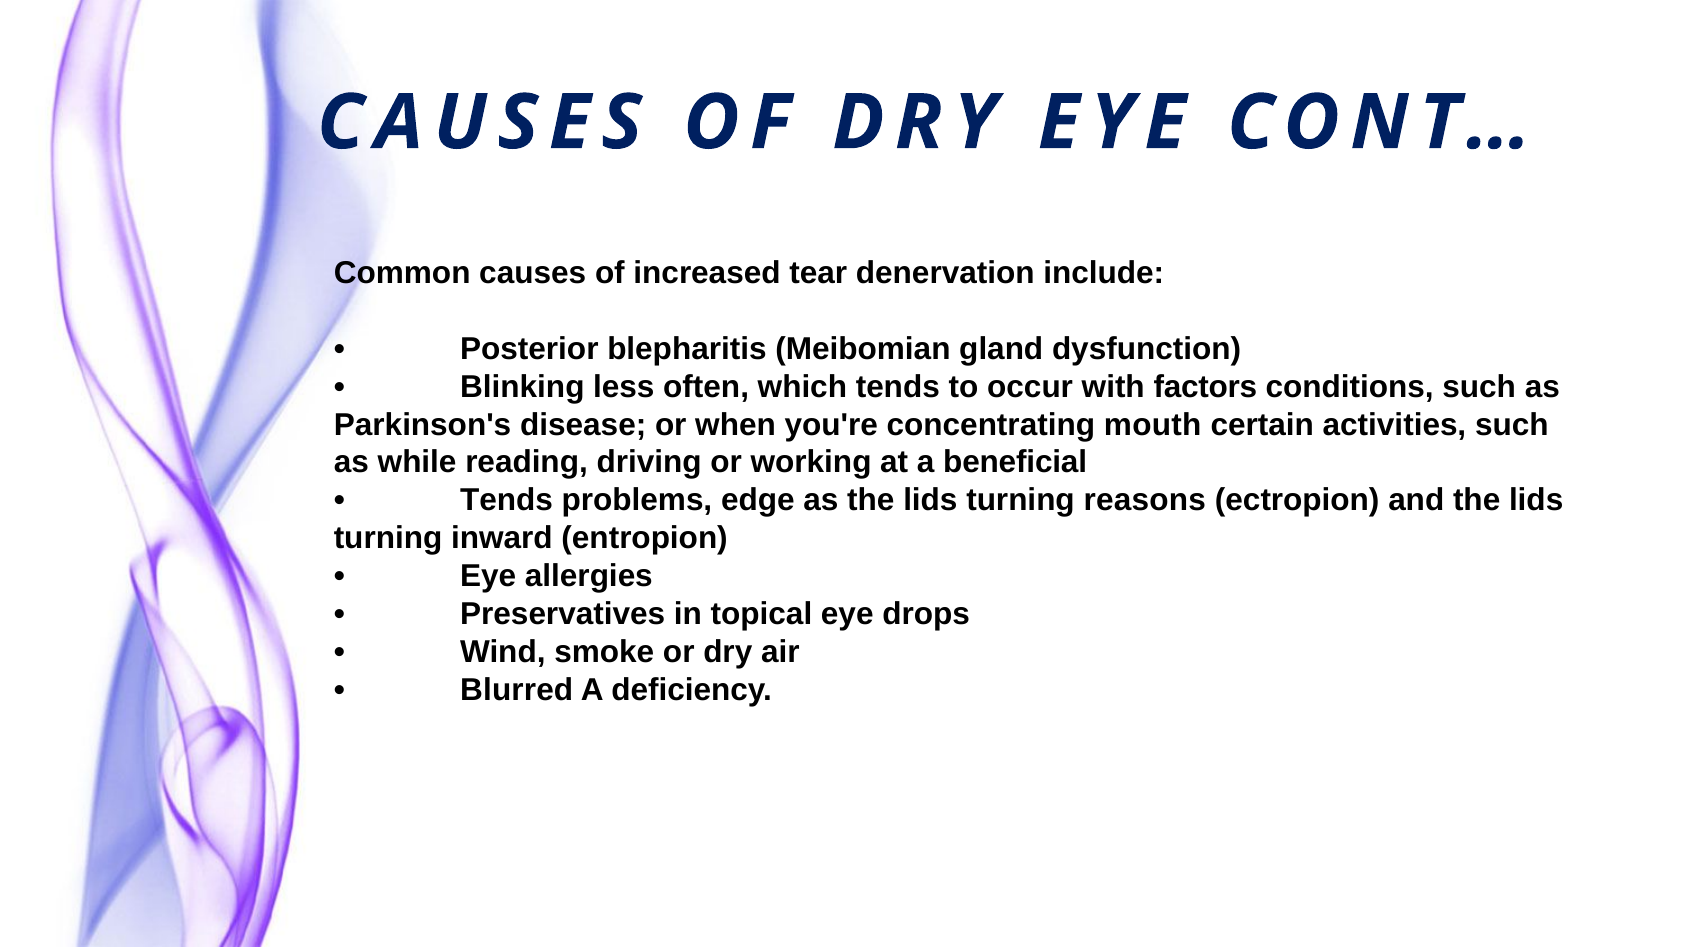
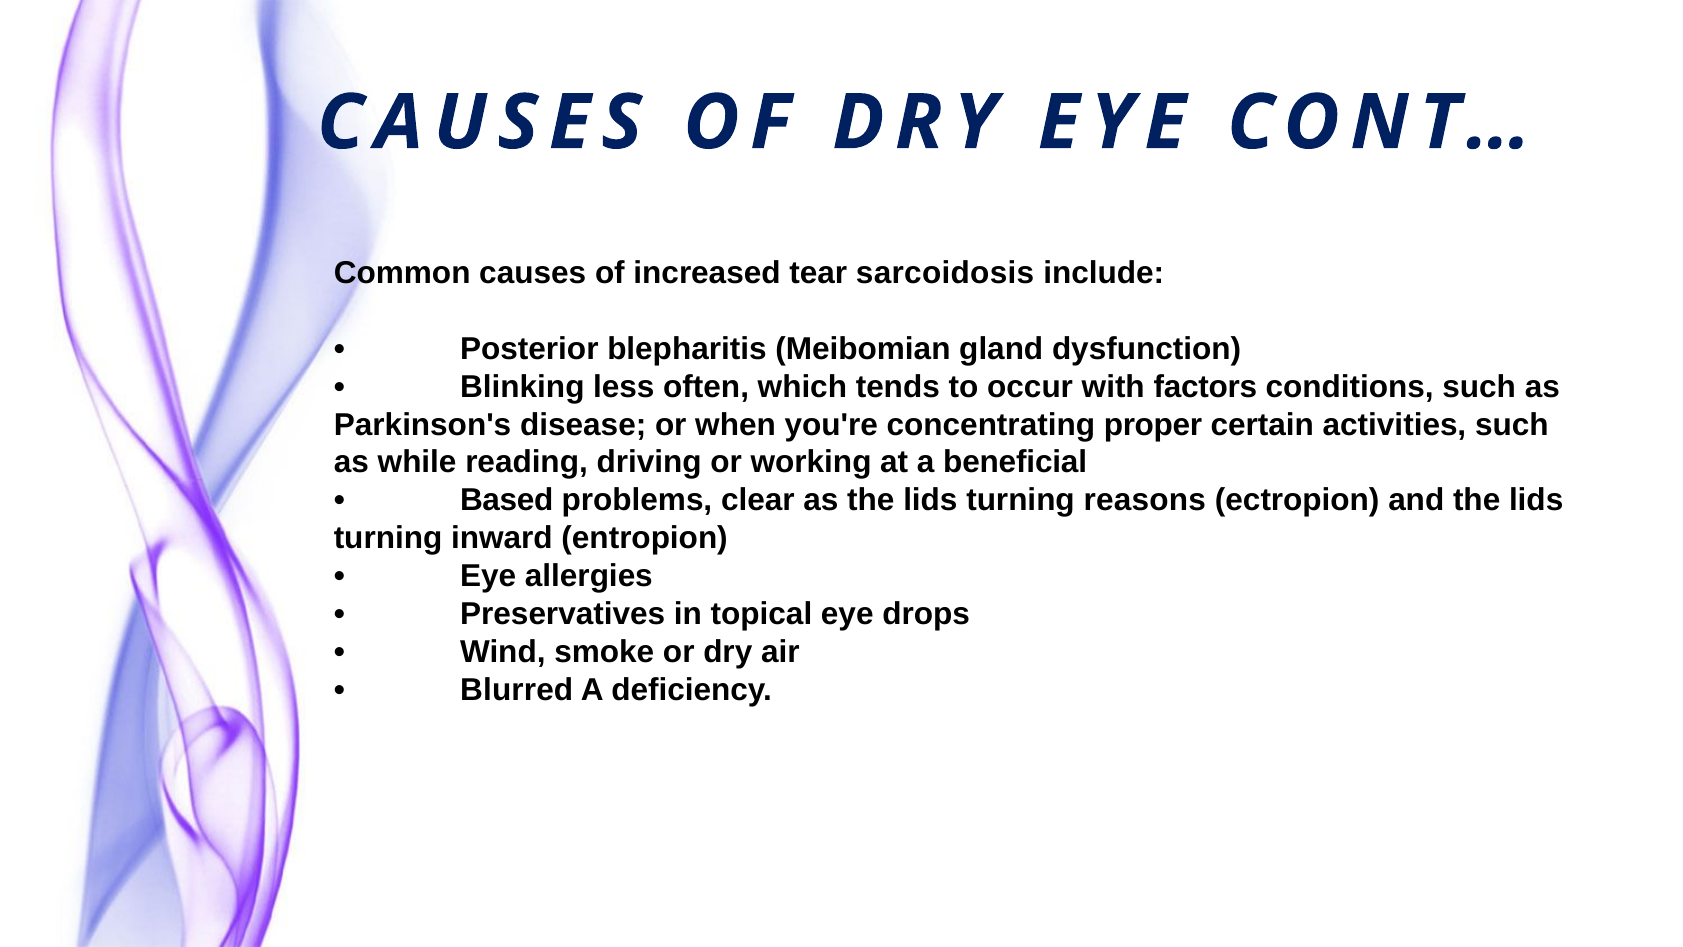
denervation: denervation -> sarcoidosis (945, 273)
mouth: mouth -> proper (1153, 424)
Tends: Tends -> Based (507, 500)
edge: edge -> clear (758, 500)
